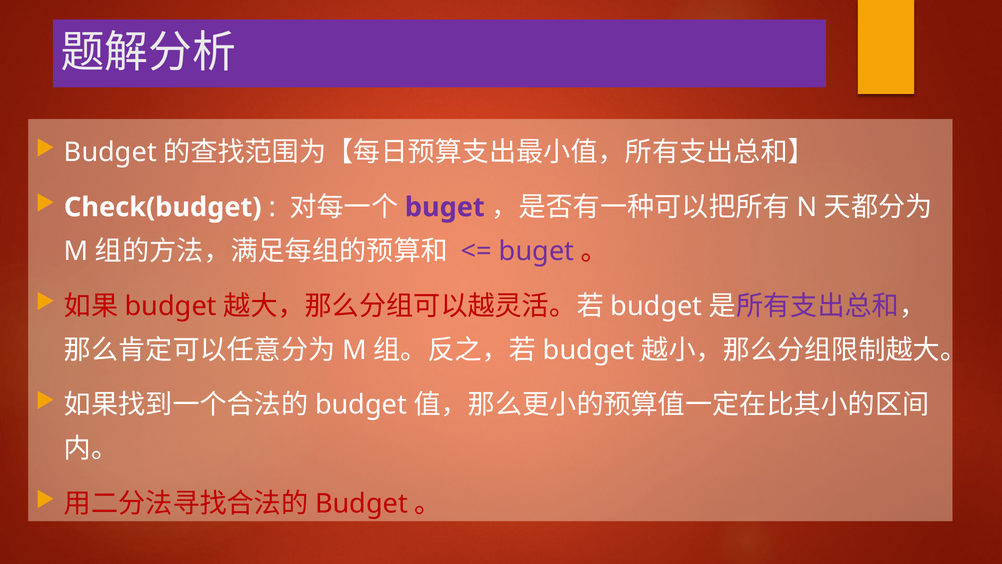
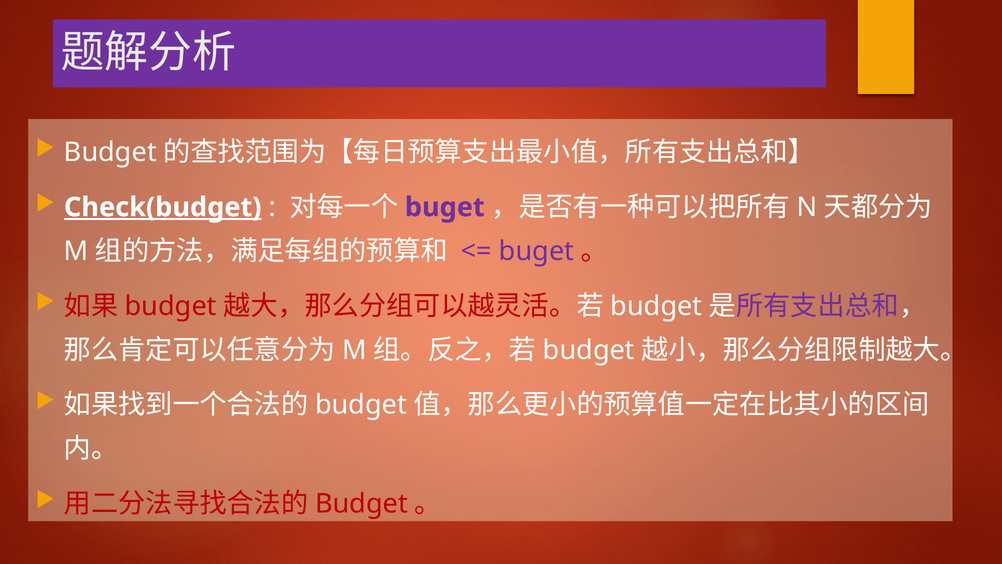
Check(budget underline: none -> present (163, 207)
